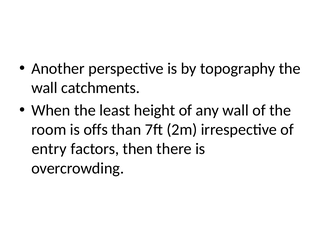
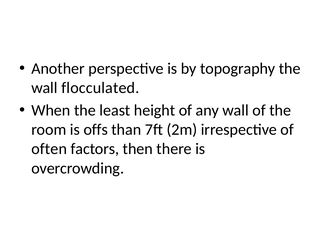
catchments: catchments -> flocculated (100, 88)
entry: entry -> often (49, 149)
